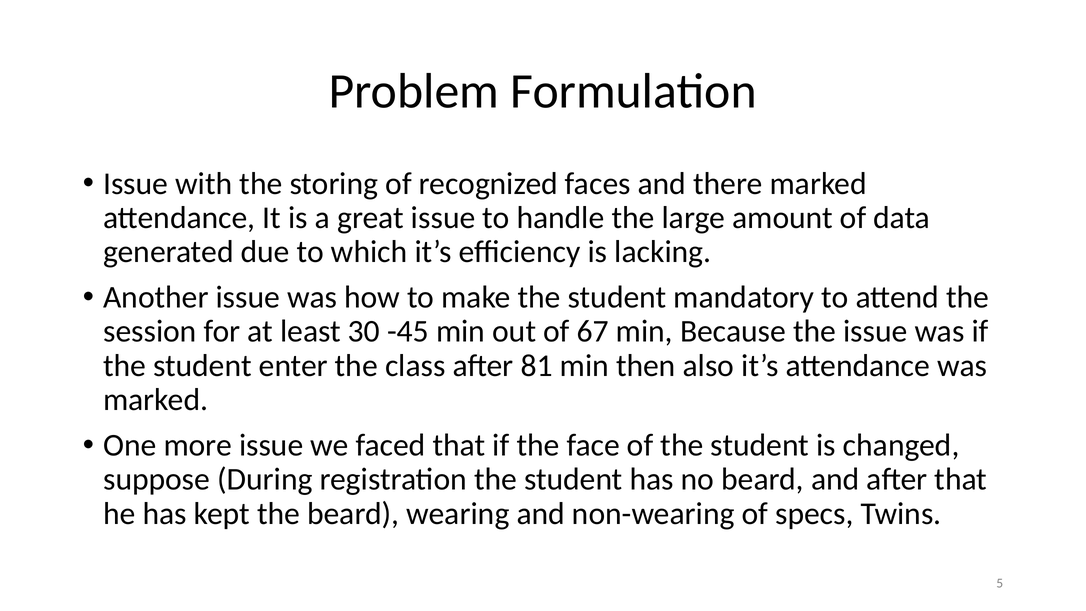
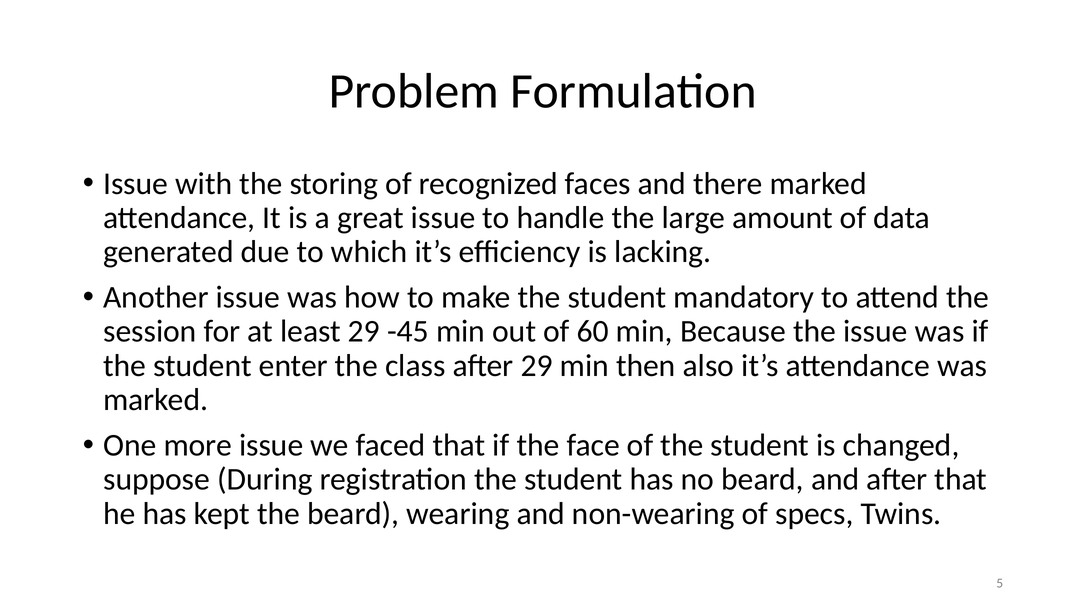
least 30: 30 -> 29 (364, 331)
67: 67 -> 60 (593, 331)
after 81: 81 -> 29 (537, 366)
